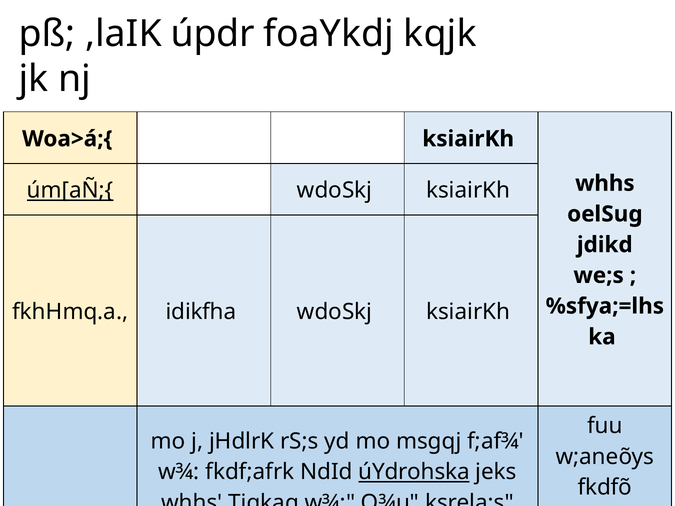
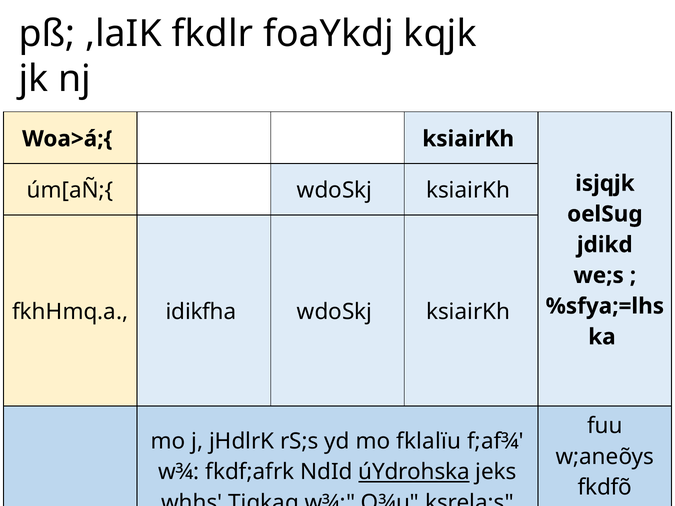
úpdr: úpdr -> fkdlr (213, 34)
whhs: whhs -> isjqjk (605, 183)
úm[aÑ;{ underline: present -> none (70, 191)
msgqj: msgqj -> fklalïu (429, 442)
